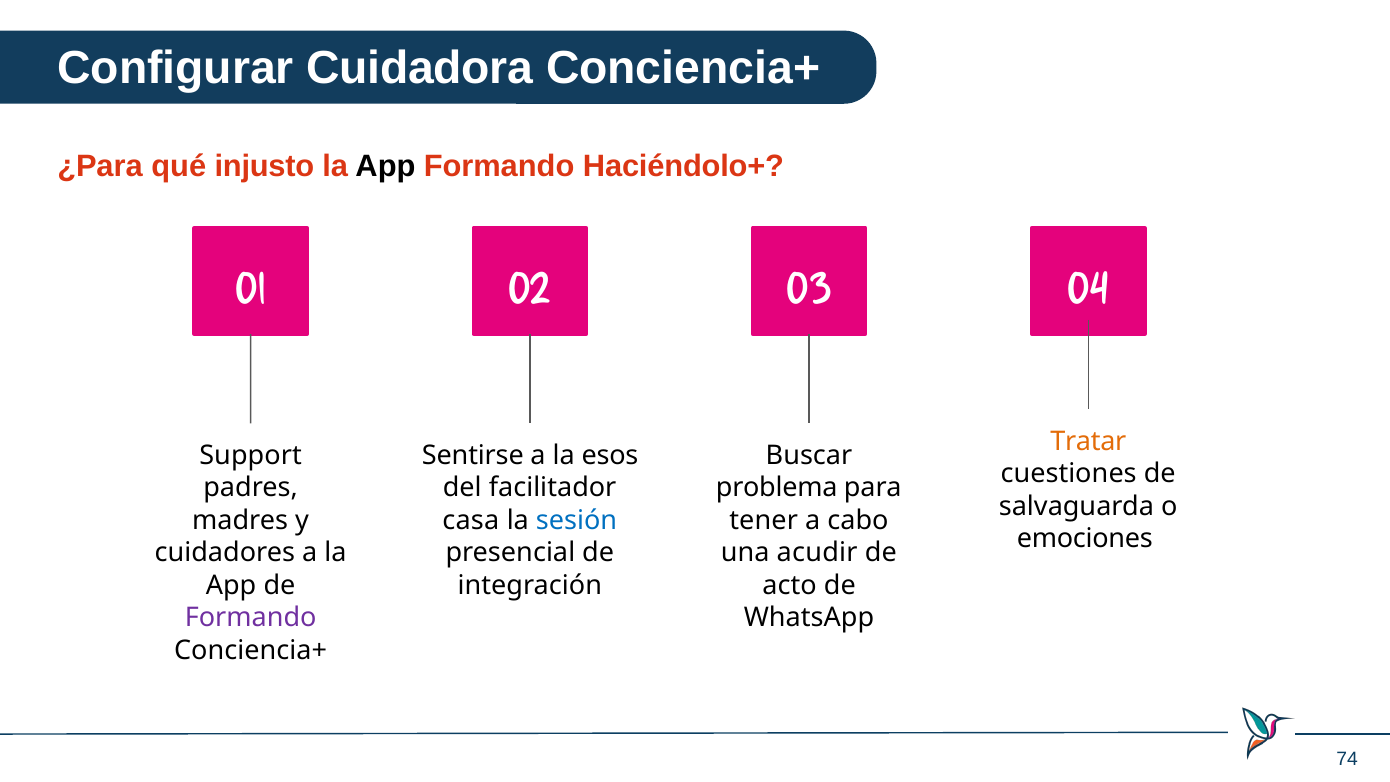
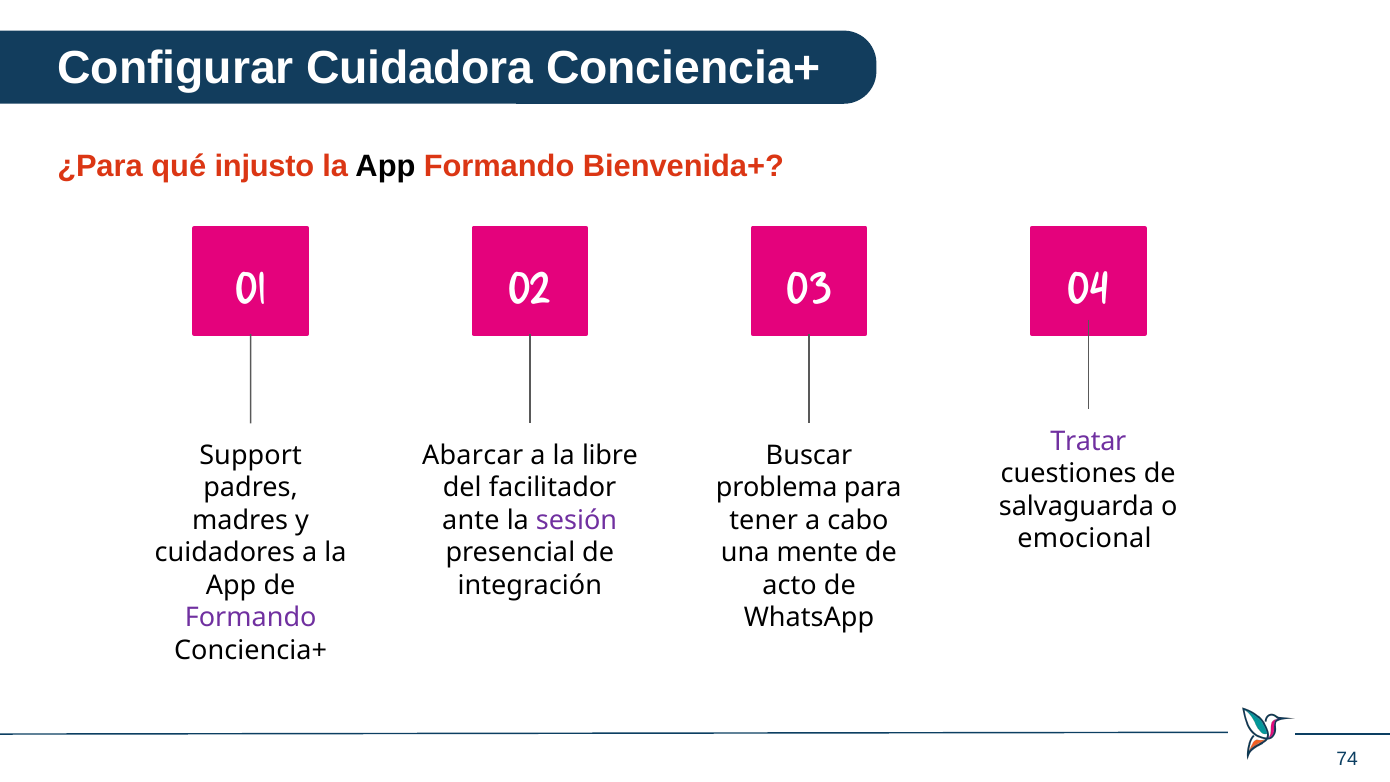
Haciéndolo+: Haciéndolo+ -> Bienvenida+ (683, 166)
Tratar colour: orange -> purple (1088, 441)
Sentirse: Sentirse -> Abarcar (473, 455)
esos: esos -> libre (610, 455)
casa: casa -> ante (471, 520)
sesión colour: blue -> purple (577, 520)
emociones: emociones -> emocional (1085, 539)
acudir: acudir -> mente (817, 553)
